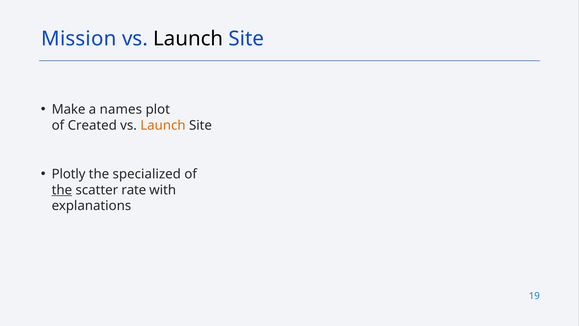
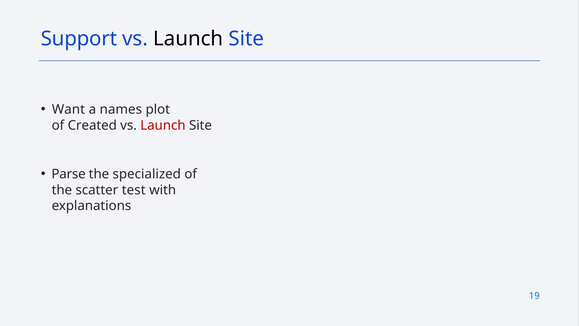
Mission: Mission -> Support (79, 39)
Make: Make -> Want (68, 109)
Launch colour: orange -> red (163, 125)
Plotly: Plotly -> Parse (69, 174)
the underline: present -> none (62, 190)
rate: rate -> test (134, 190)
